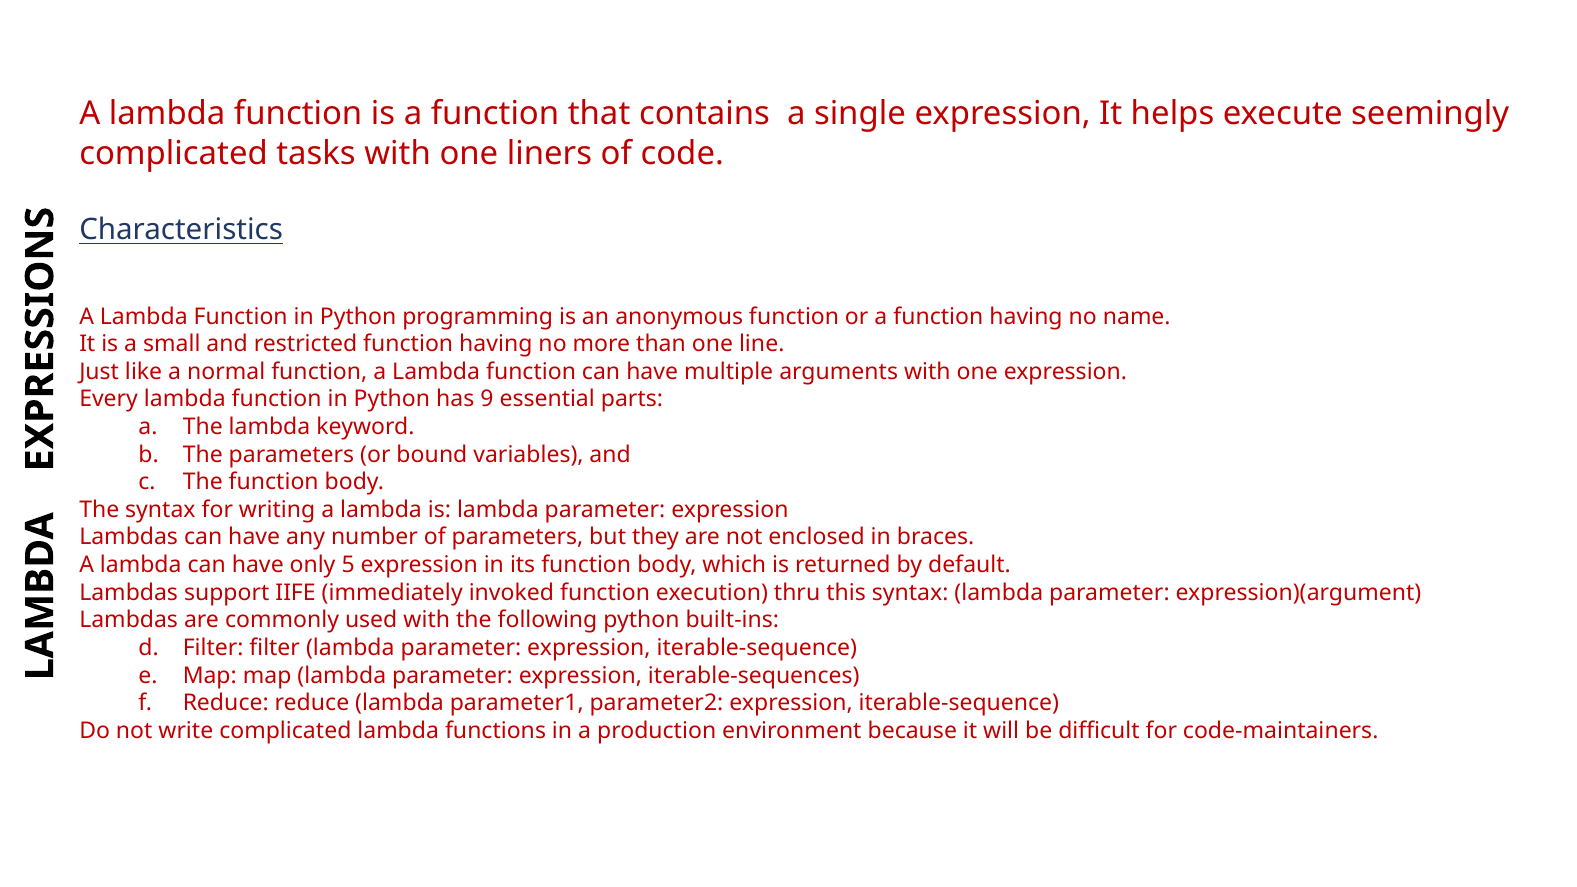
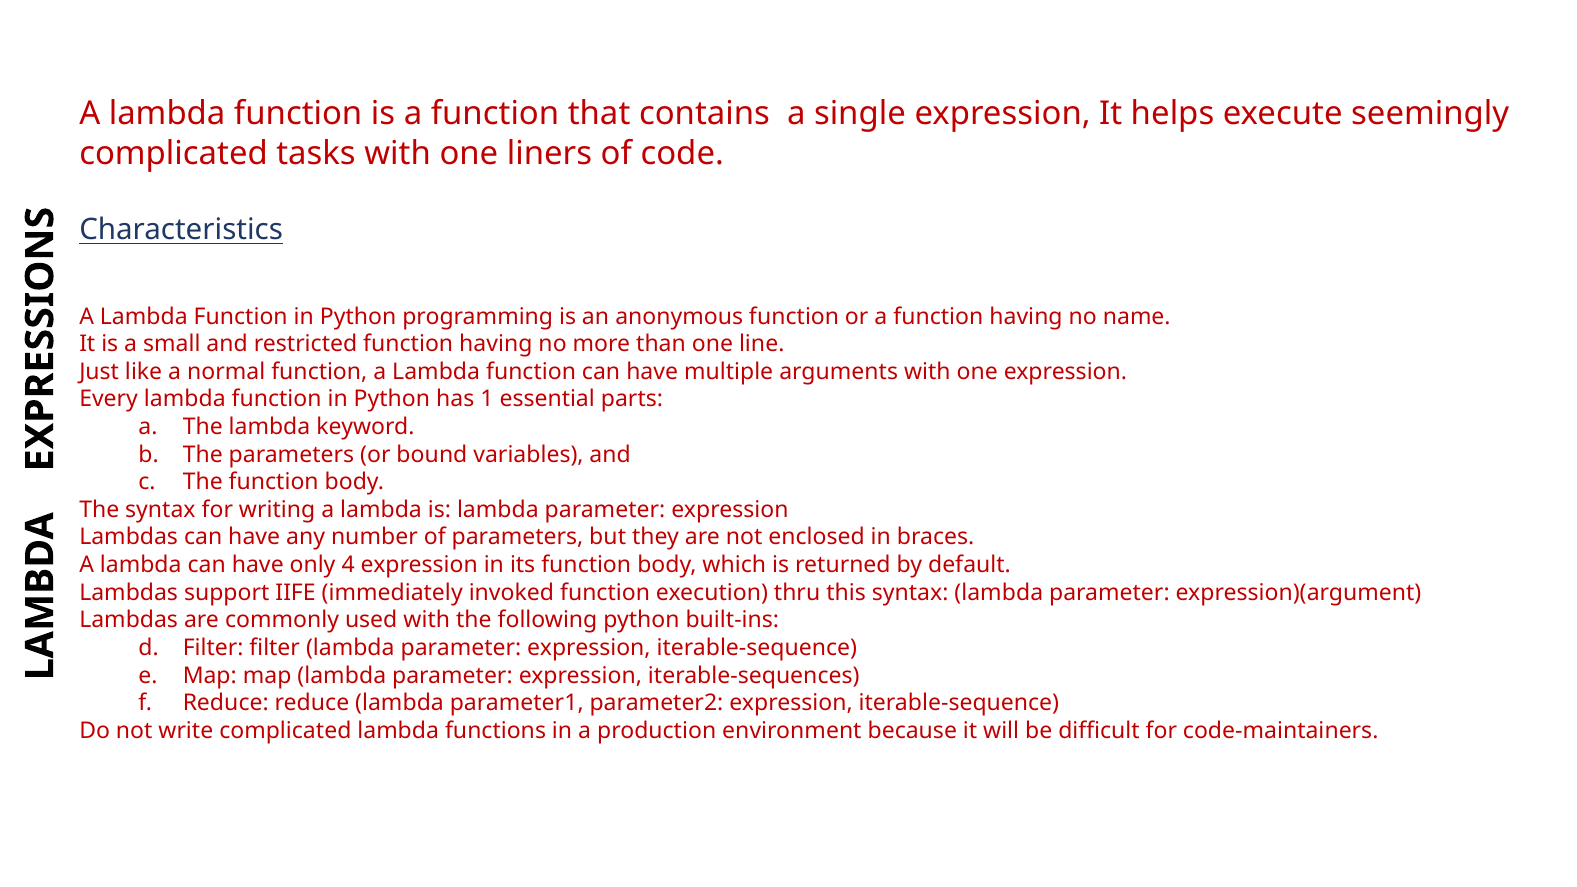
9: 9 -> 1 (487, 399)
5: 5 -> 4 (348, 565)
